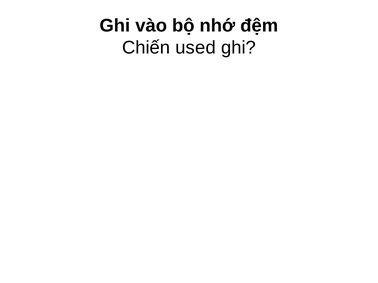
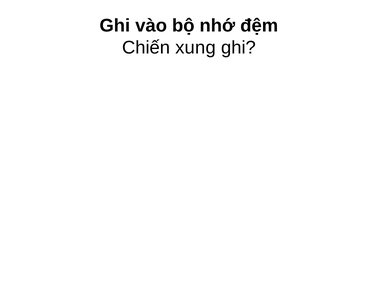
used: used -> xung (196, 48)
